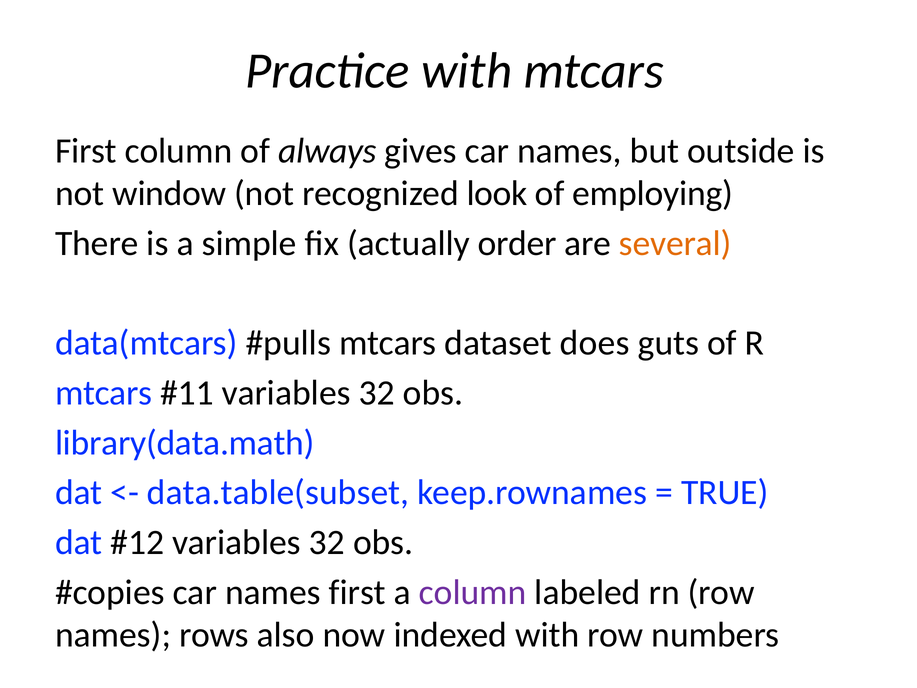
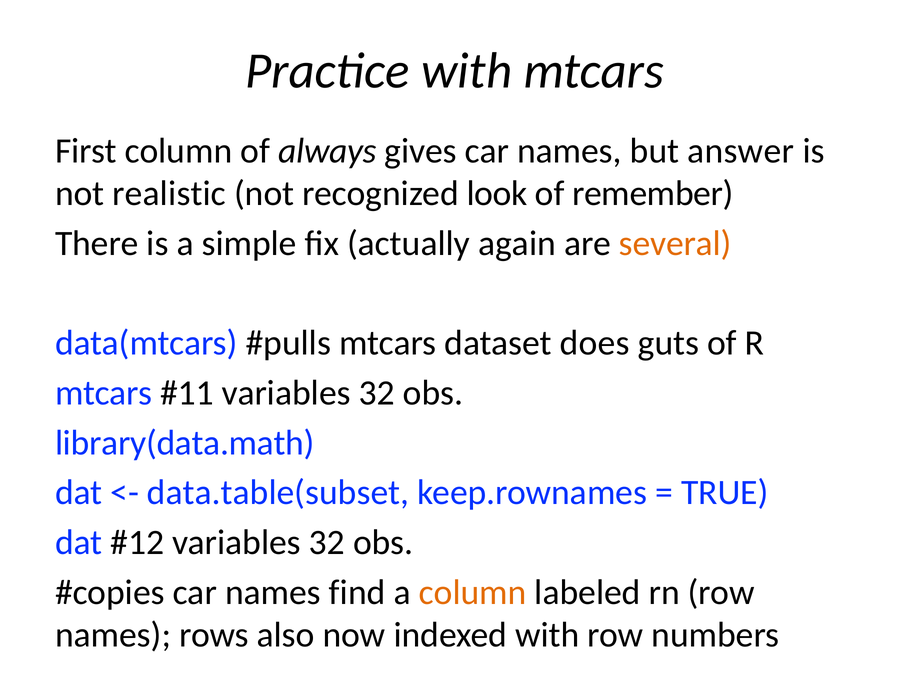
outside: outside -> answer (741, 151)
window: window -> realistic (169, 193)
employing: employing -> remember (653, 193)
order: order -> again (517, 243)
names first: first -> find (357, 592)
column colour: purple -> orange (473, 592)
